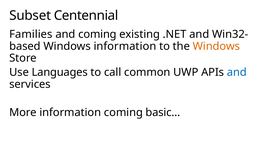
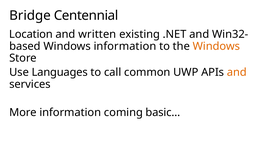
Subset: Subset -> Bridge (30, 16)
Families: Families -> Location (31, 34)
and coming: coming -> written (97, 34)
and colour: blue -> orange (237, 72)
